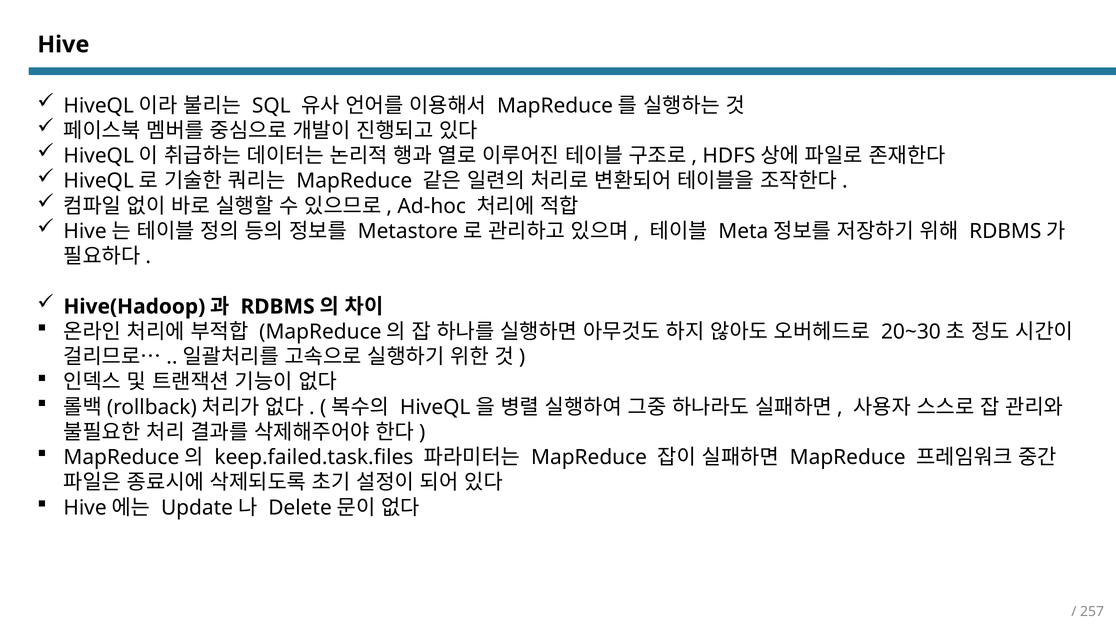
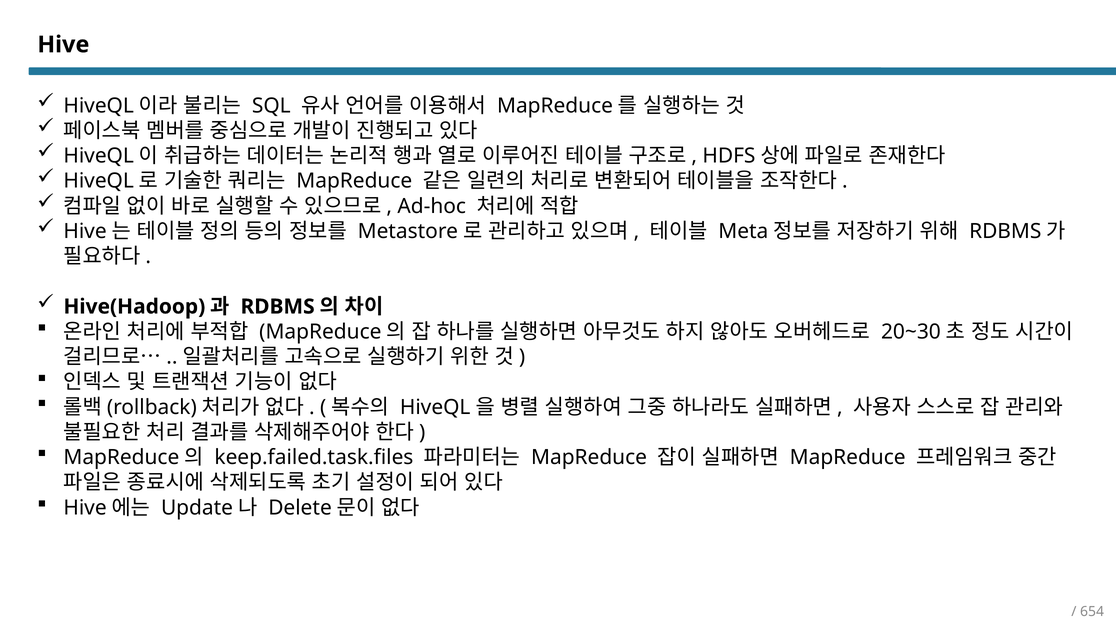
257: 257 -> 654 (1092, 612)
